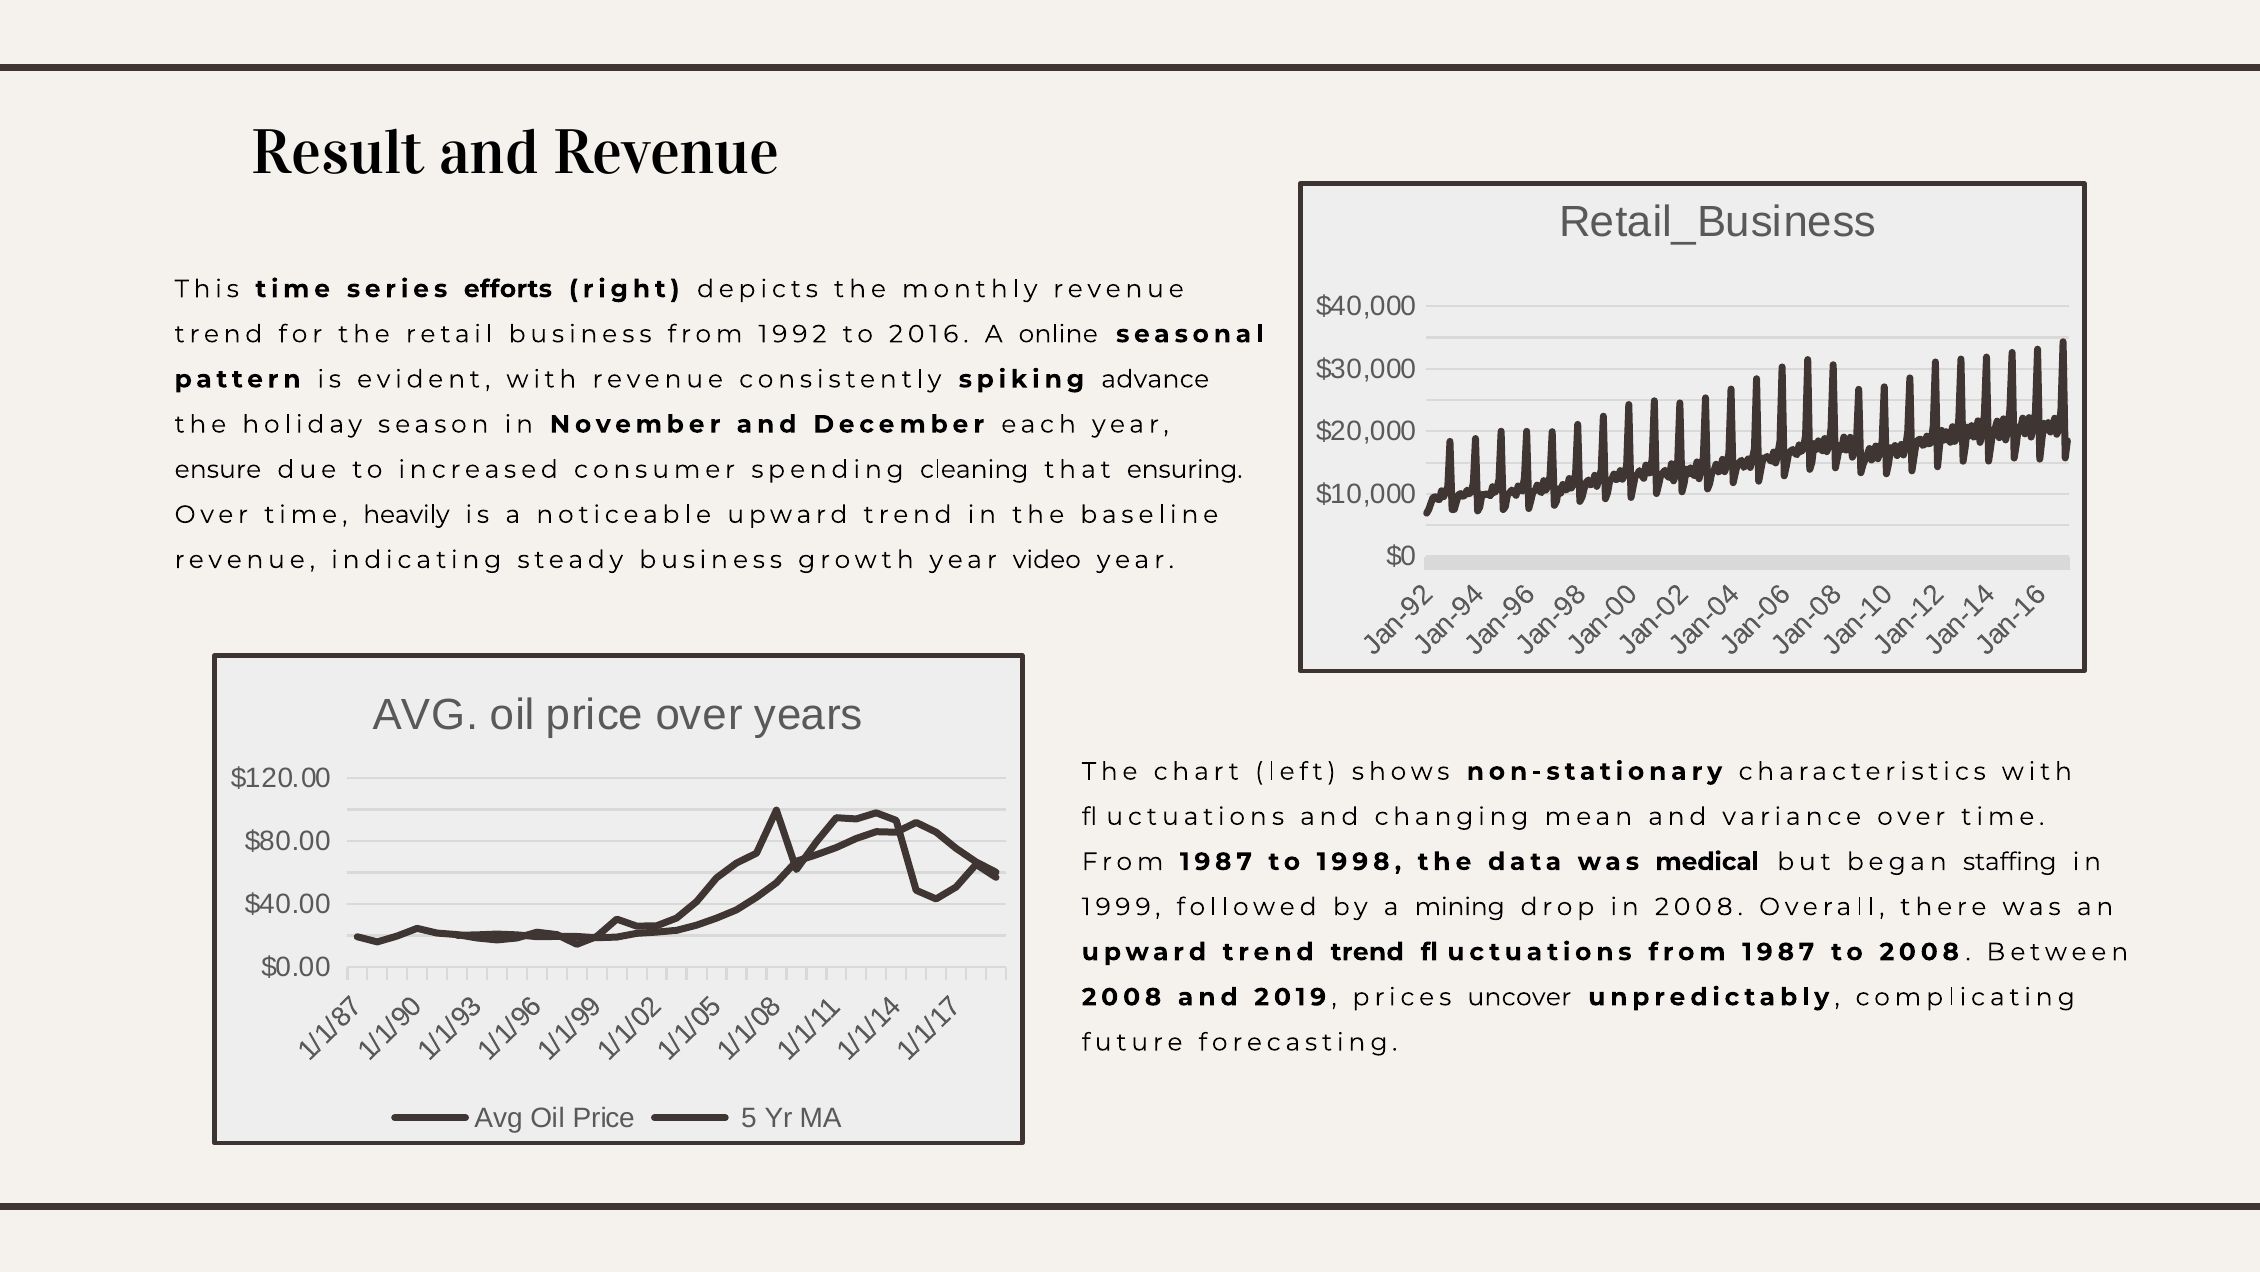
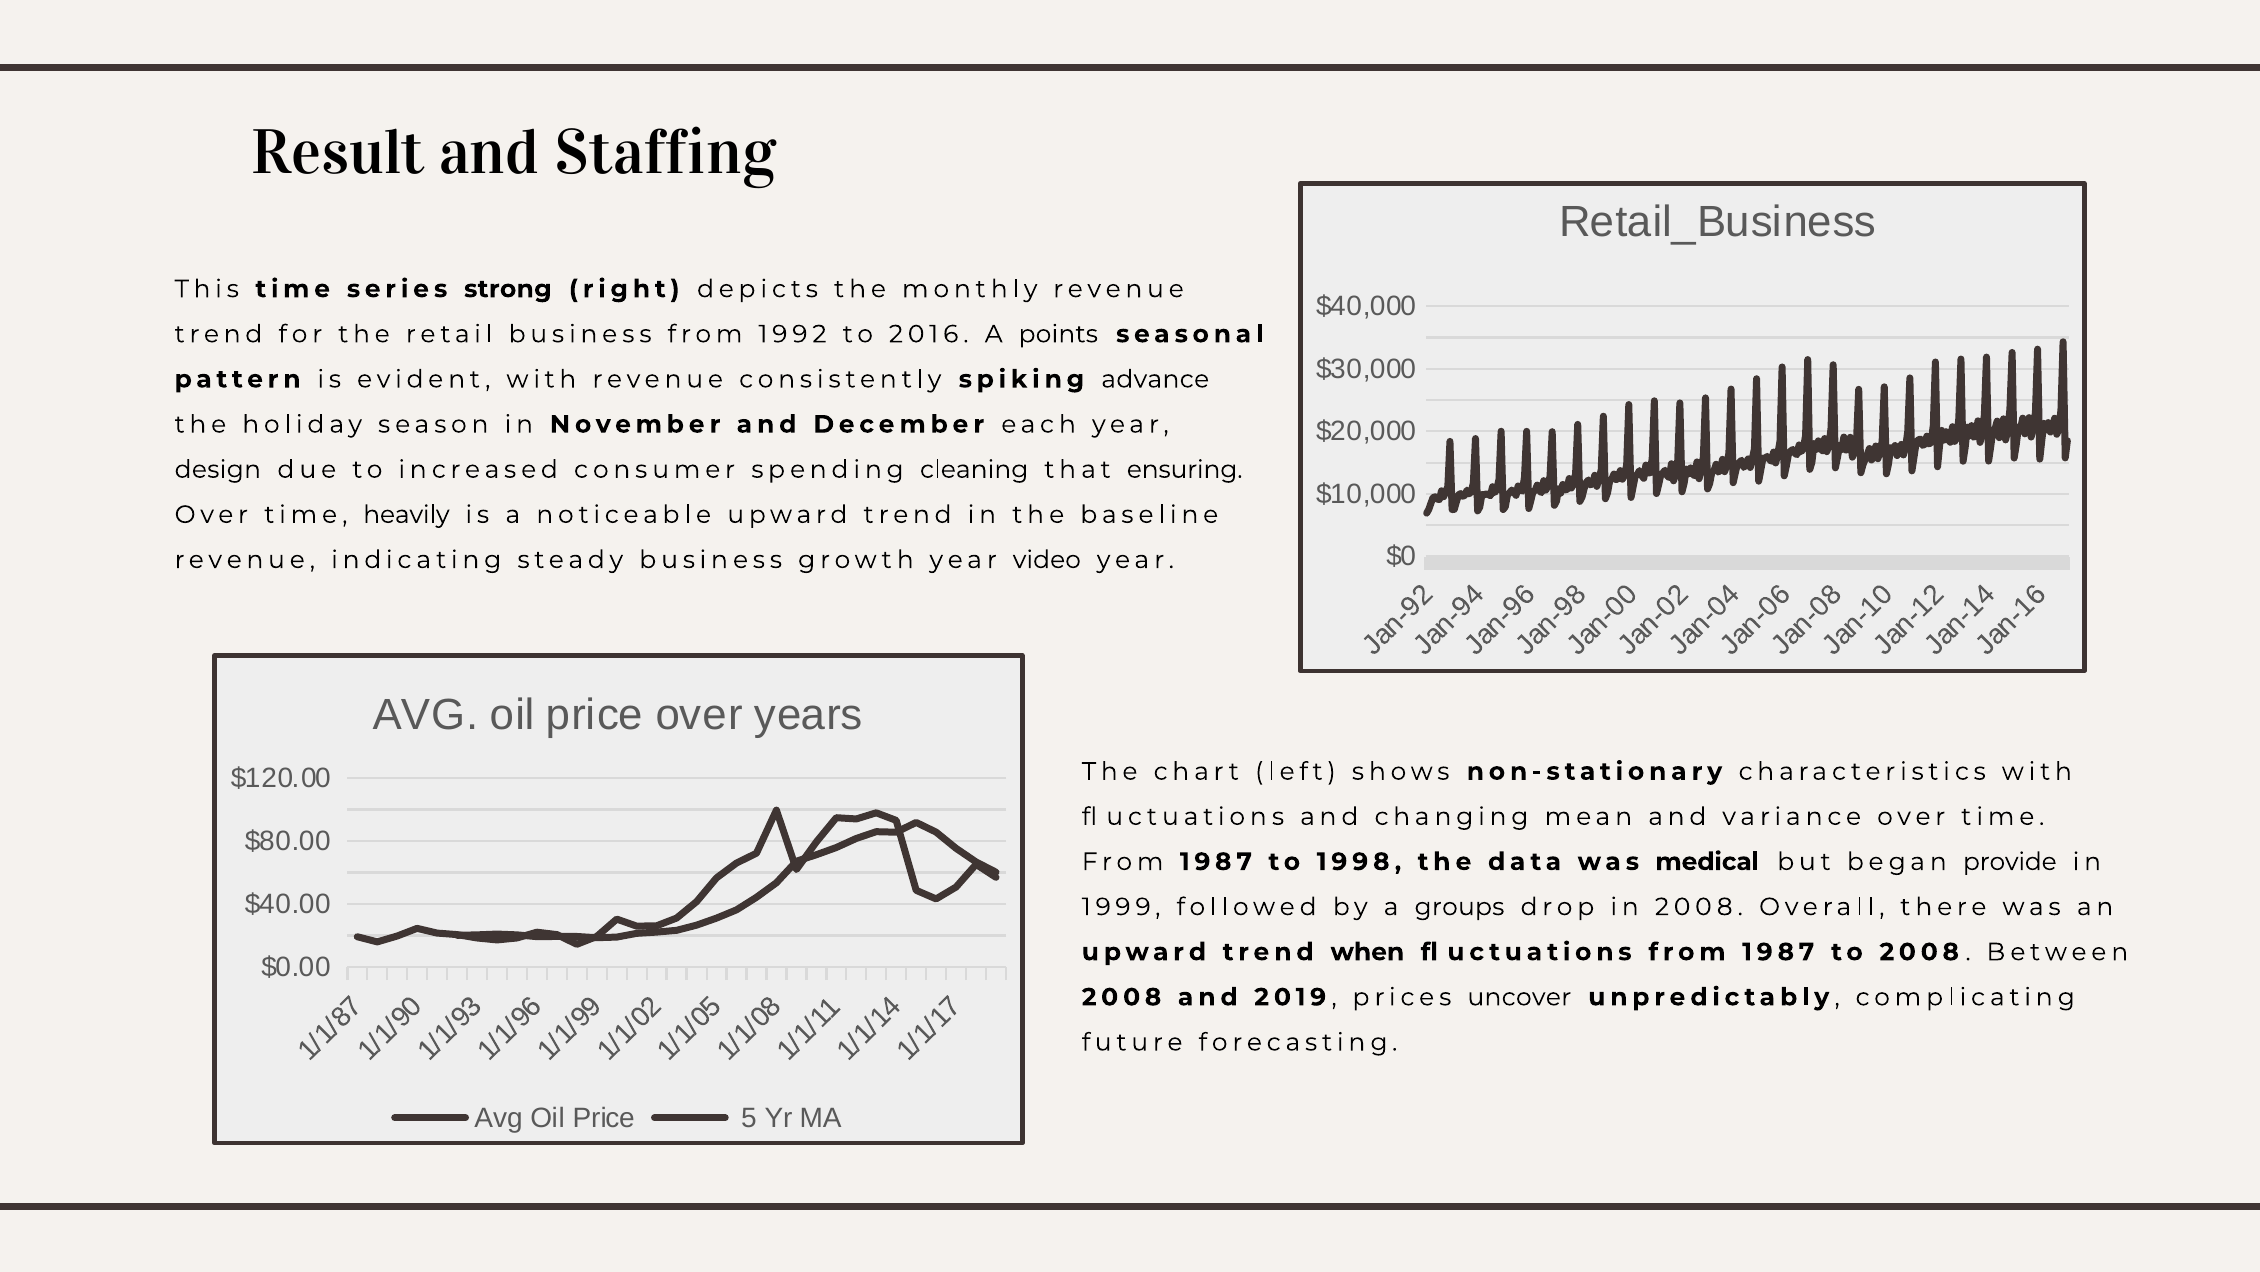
and Revenue: Revenue -> Staffing (666, 153)
efforts: efforts -> strong (508, 289)
online: online -> points (1058, 334)
ensure: ensure -> design (218, 469)
staffing: staffing -> provide (2010, 861)
mining: mining -> groups (1459, 906)
trend trend: trend -> when (1367, 952)
